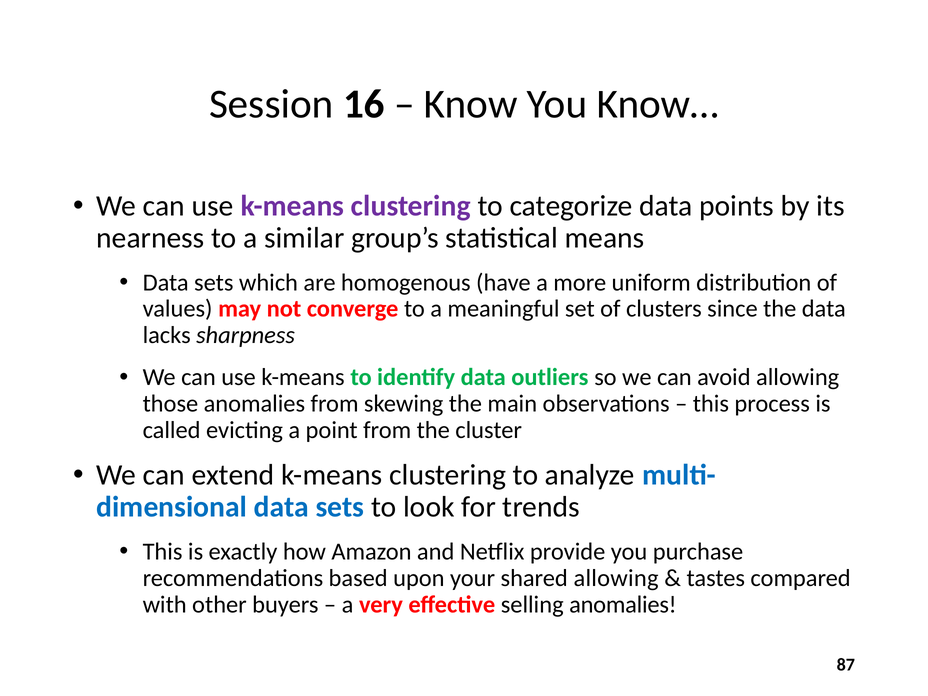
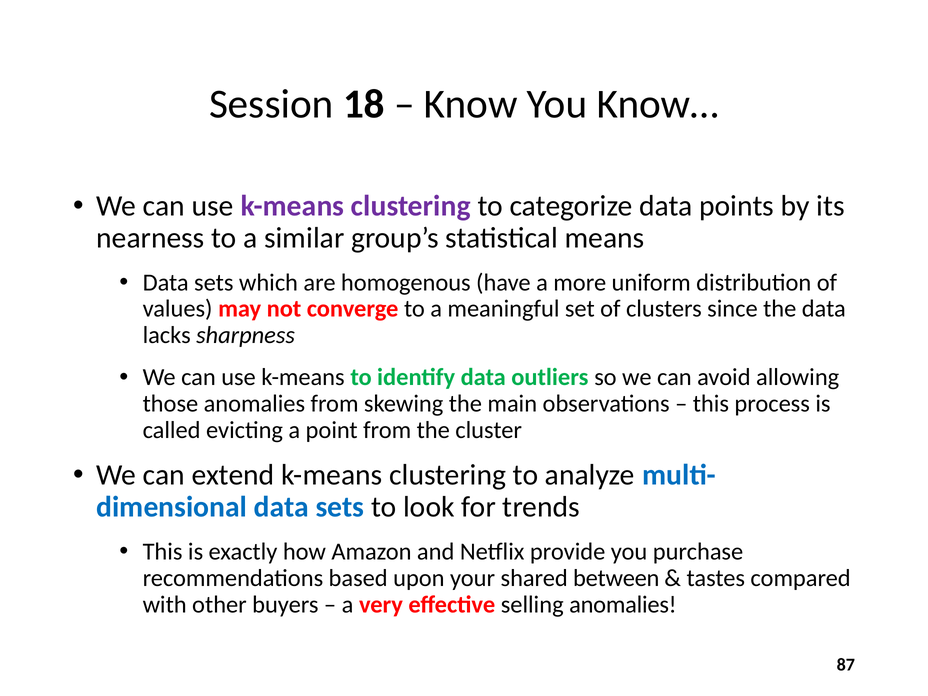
16: 16 -> 18 (364, 104)
shared allowing: allowing -> between (616, 578)
